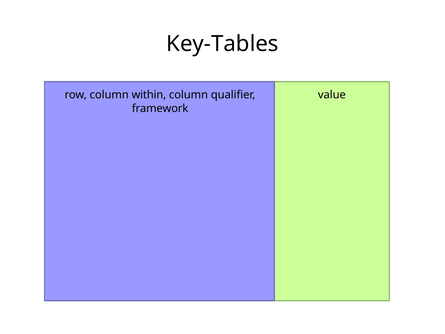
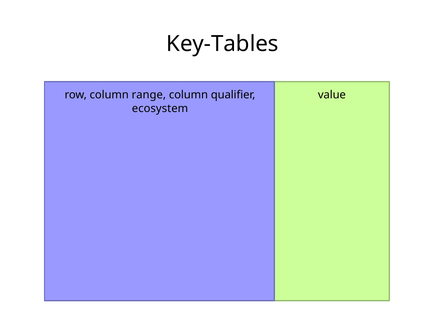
within: within -> range (149, 95)
framework: framework -> ecosystem (160, 108)
